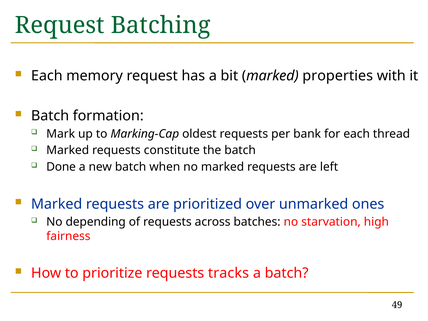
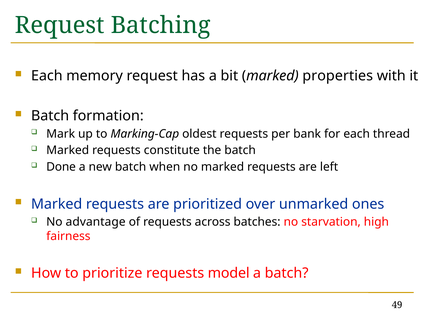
depending: depending -> advantage (96, 222)
tracks: tracks -> model (229, 273)
